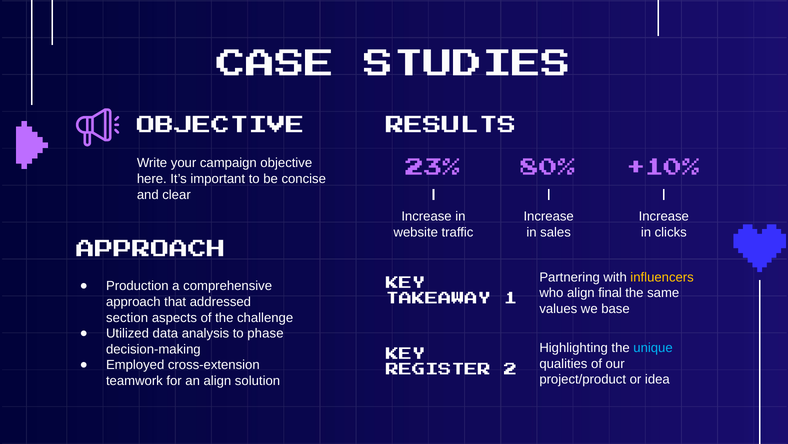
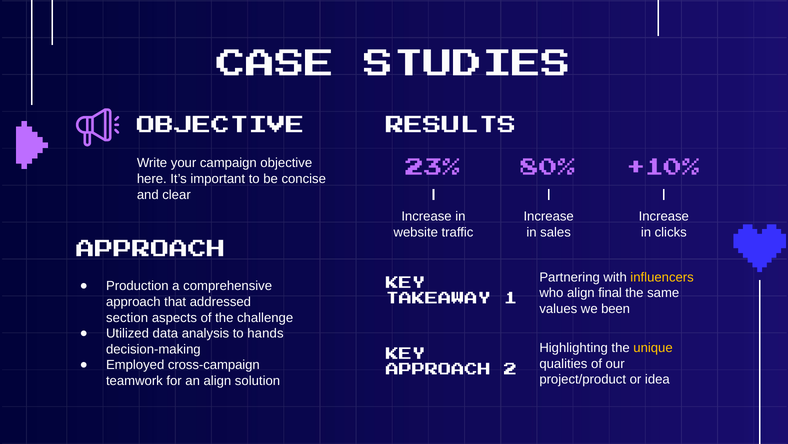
base: base -> been (616, 308)
phase: phase -> hands (265, 333)
unique colour: light blue -> yellow (653, 347)
cross-extension: cross-extension -> cross-campaign (214, 364)
REGISTER: REGISTER -> APPROACH (438, 371)
